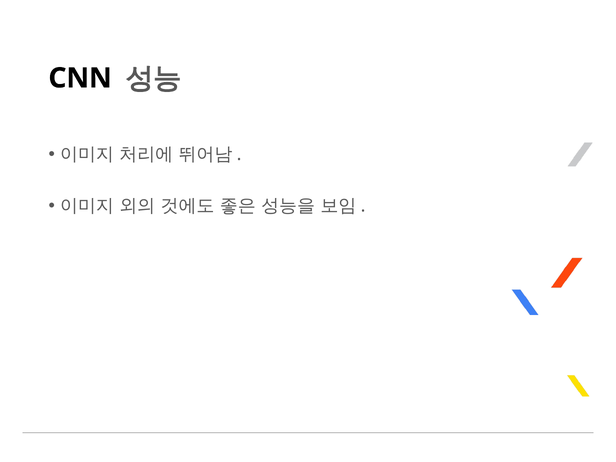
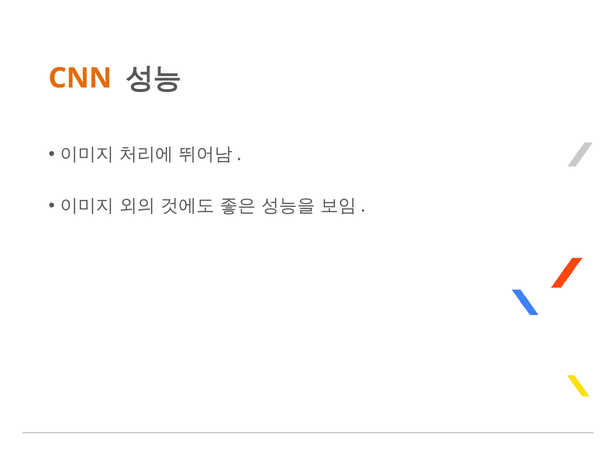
CNN colour: black -> orange (80, 78)
